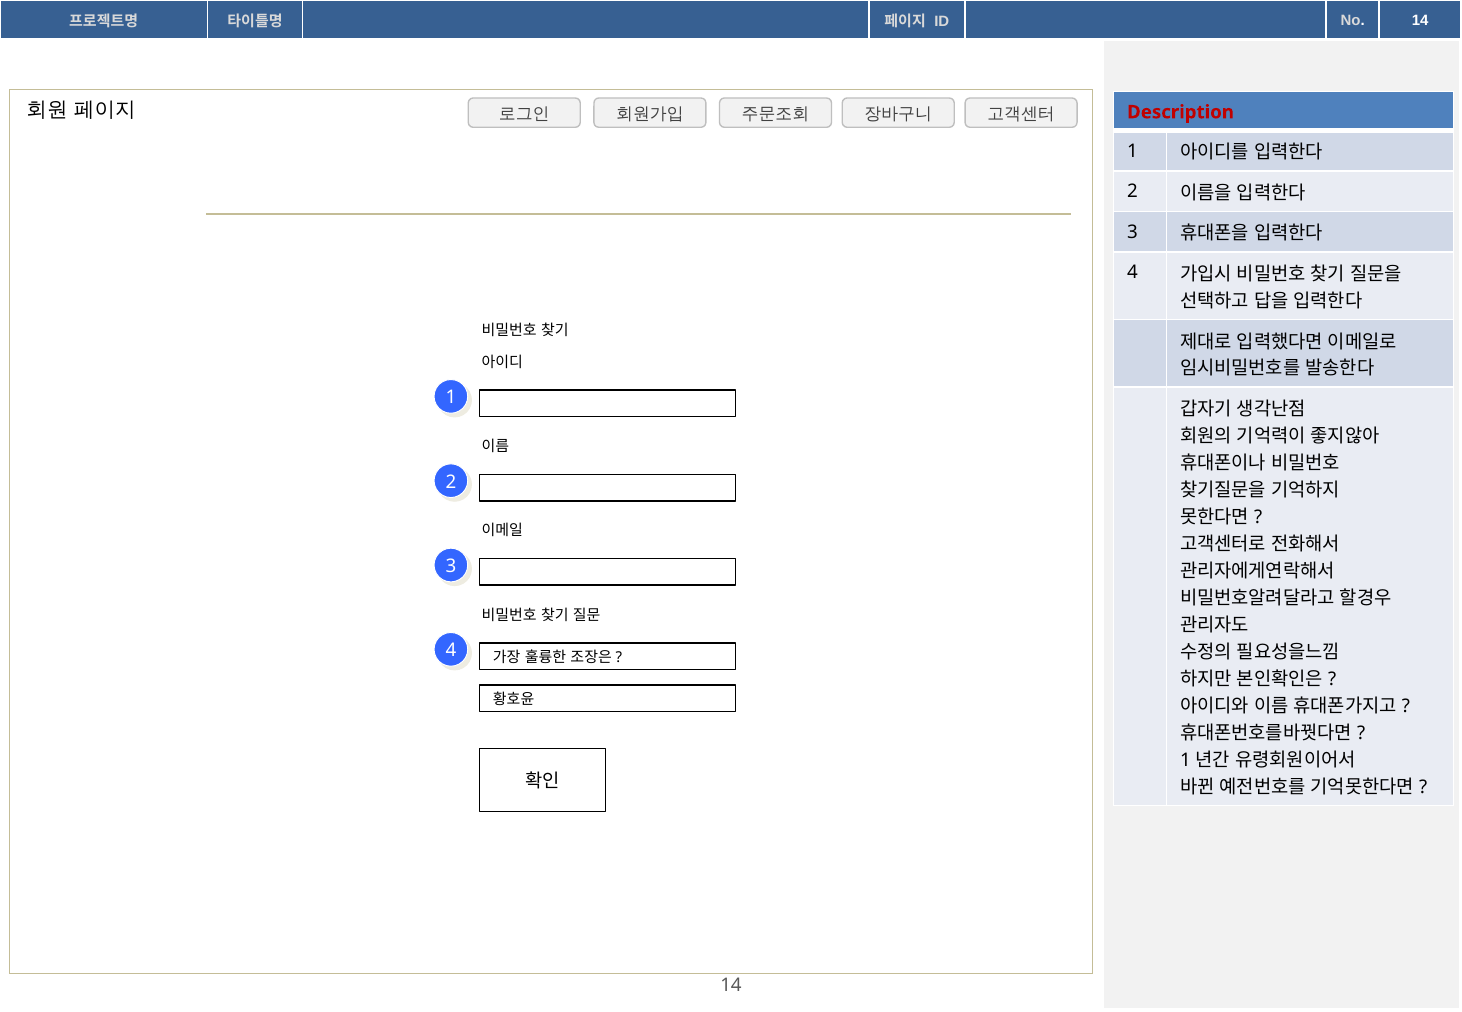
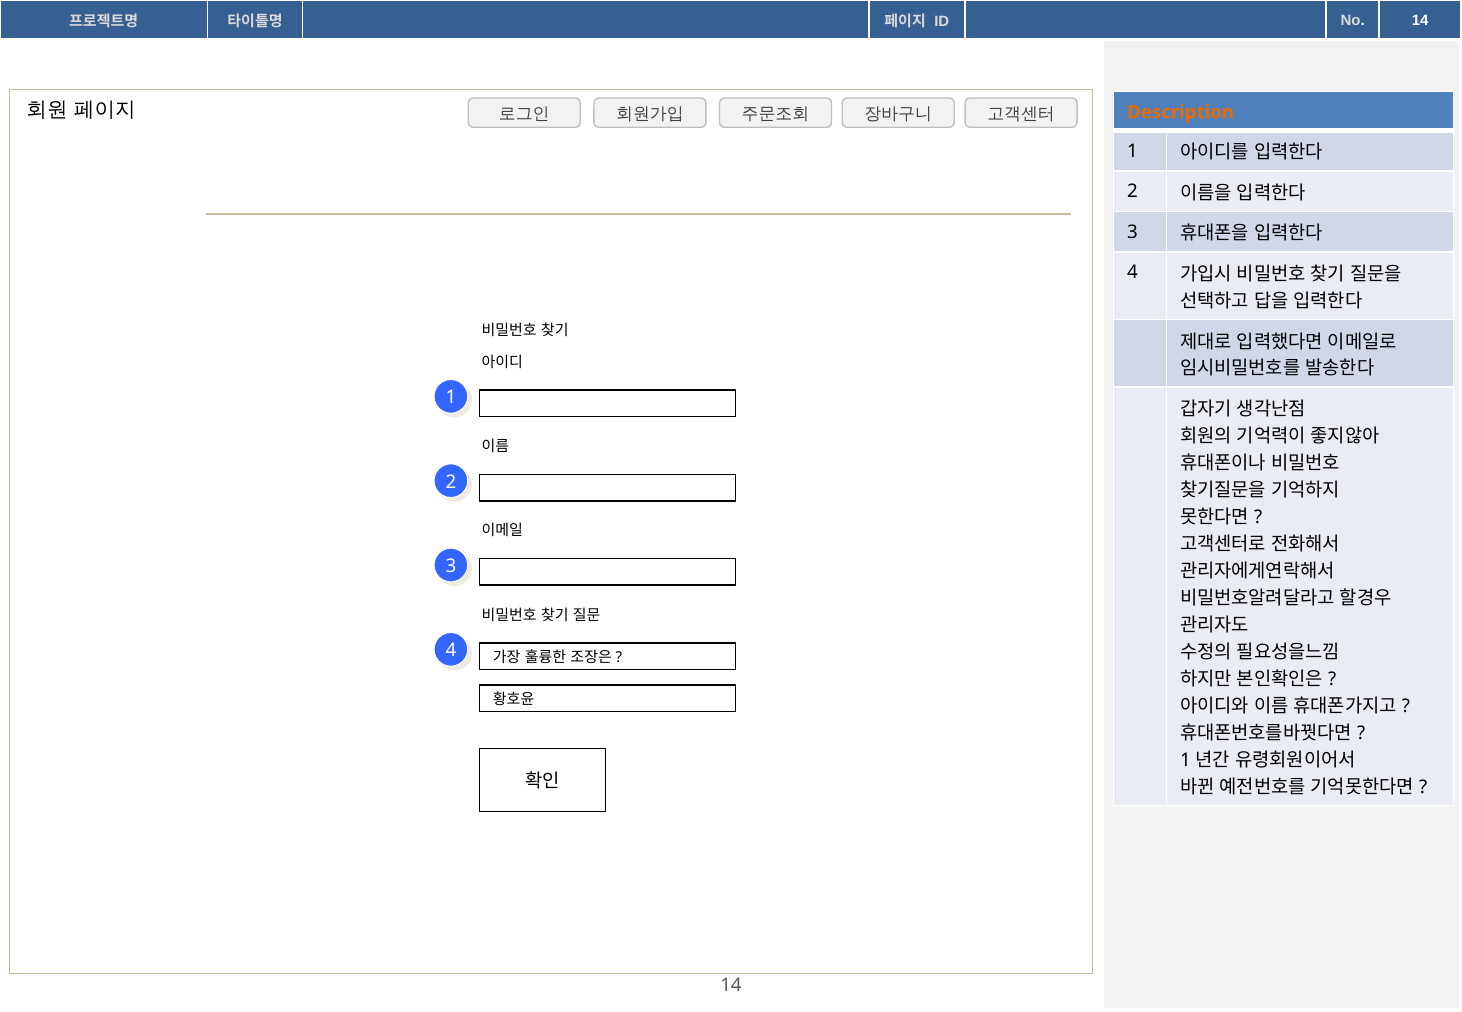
Description colour: red -> orange (1181, 112)
